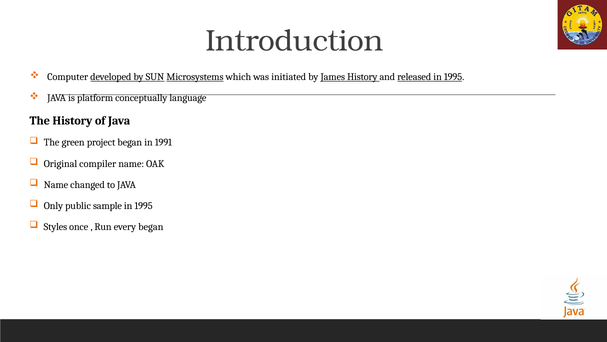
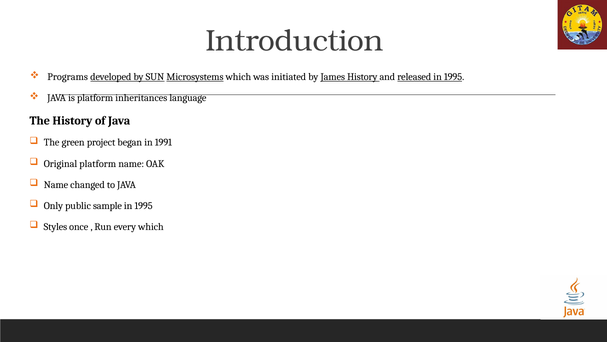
Computer: Computer -> Programs (68, 77)
conceptually: conceptually -> inheritances (141, 98)
Original compiler: compiler -> platform (98, 163)
every began: began -> which (151, 226)
